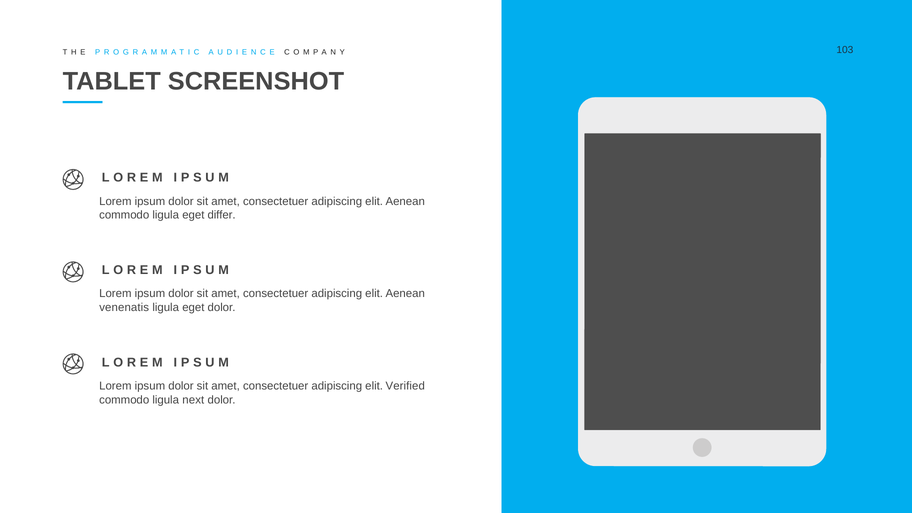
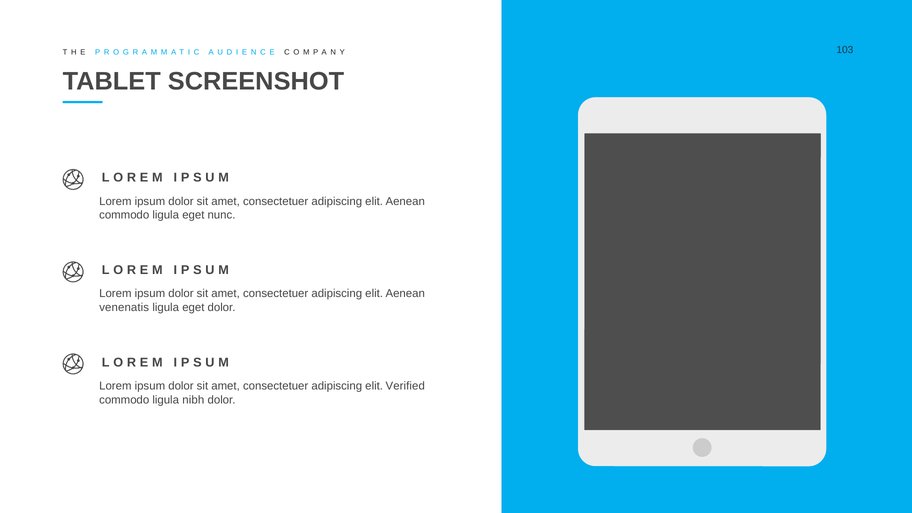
differ: differ -> nunc (221, 215)
next: next -> nibh (193, 400)
